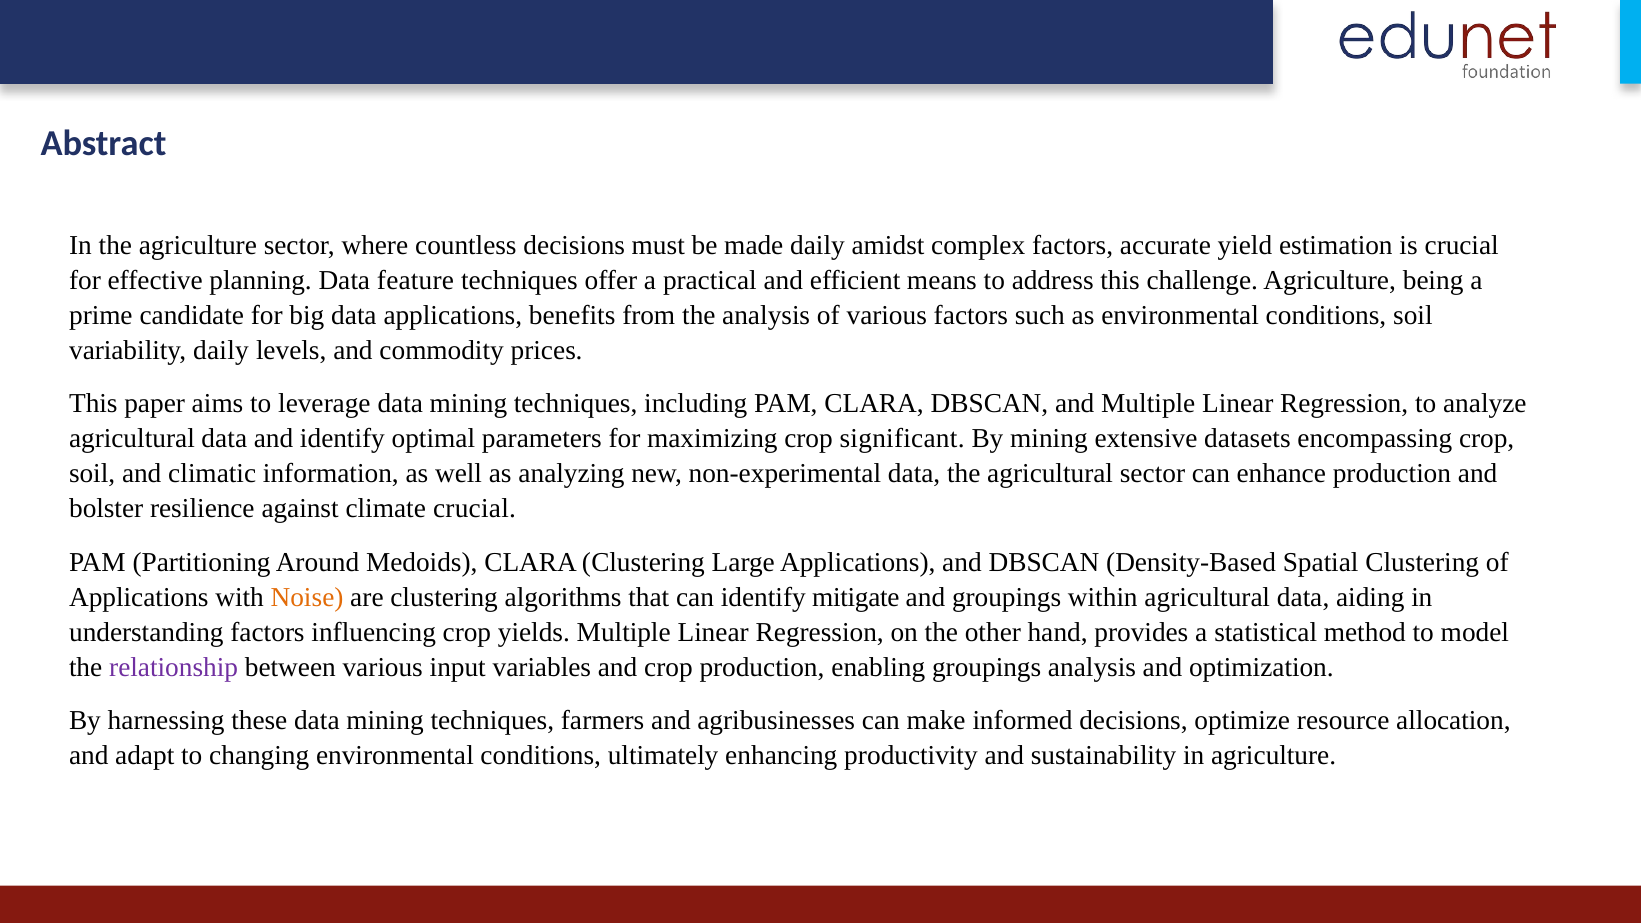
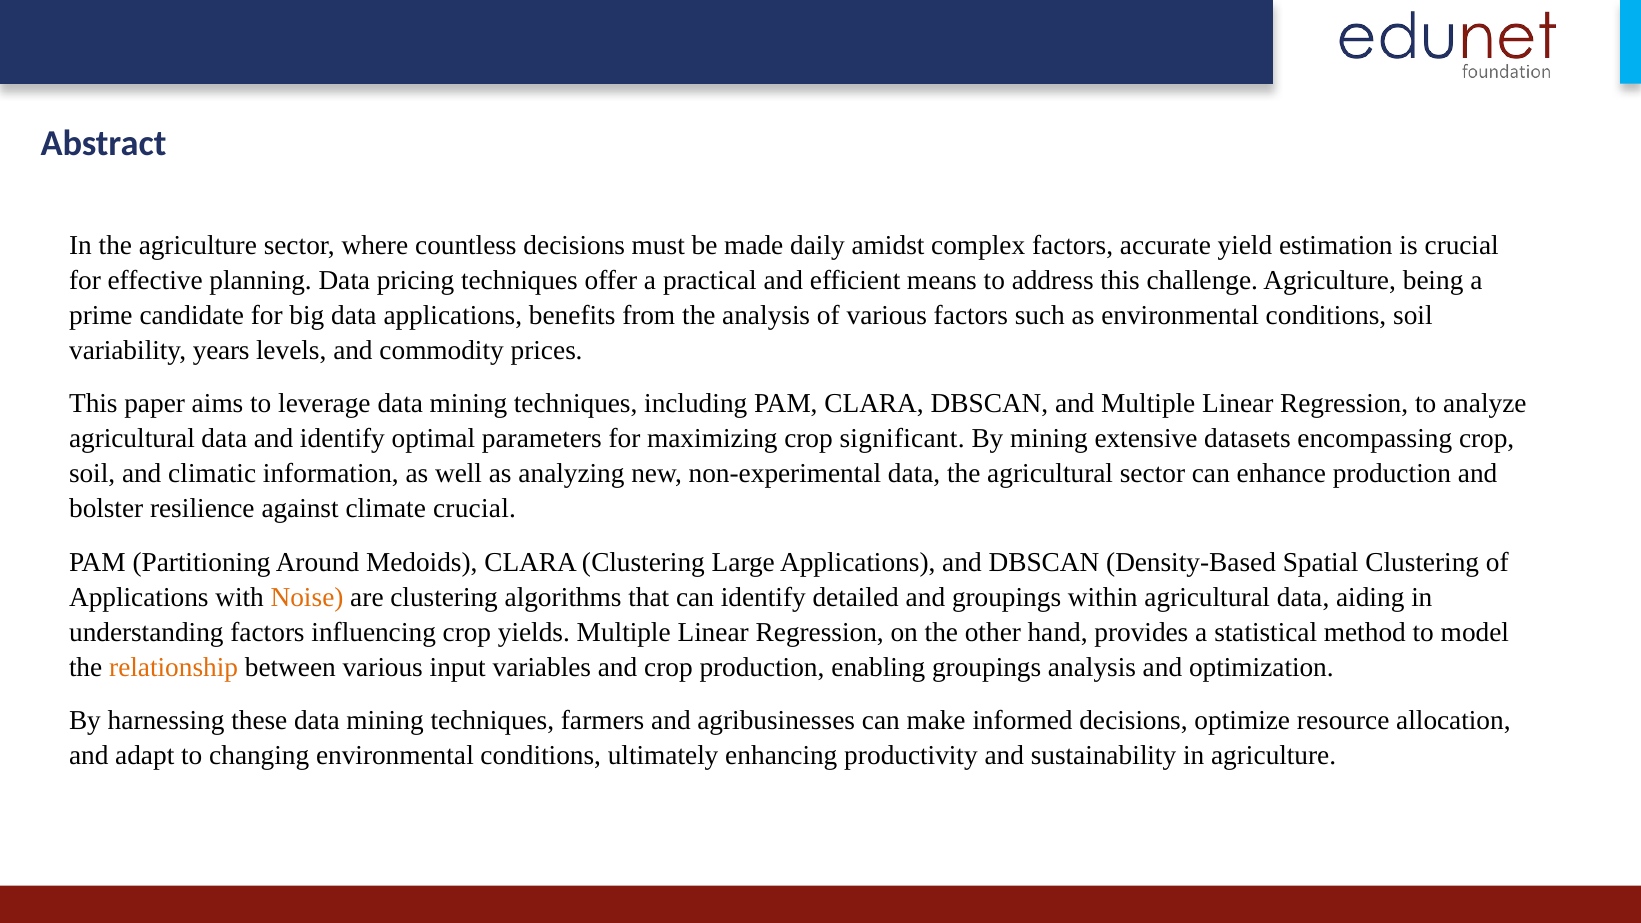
feature: feature -> pricing (416, 280)
variability daily: daily -> years (221, 350)
mitigate: mitigate -> detailed (856, 597)
relationship colour: purple -> orange (174, 667)
